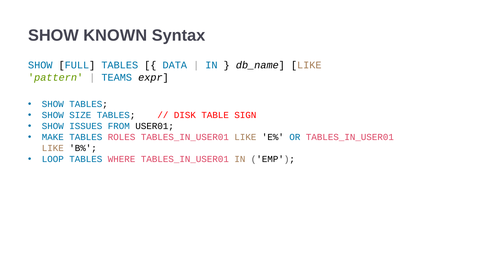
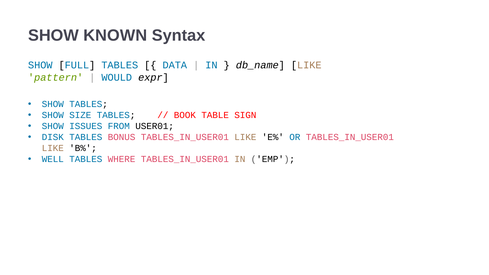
TEAMS: TEAMS -> WOULD (117, 77)
DISK: DISK -> BOOK (185, 115)
MAKE: MAKE -> DISK (53, 137)
ROLES: ROLES -> BONUS (122, 137)
LOOP: LOOP -> WELL (53, 159)
